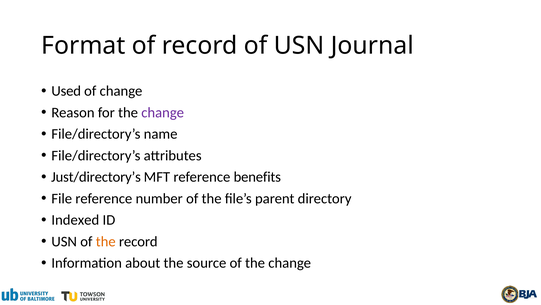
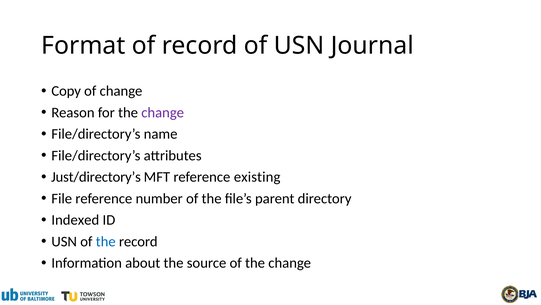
Used: Used -> Copy (66, 91)
benefits: benefits -> existing (257, 177)
the colour: orange -> blue (106, 241)
